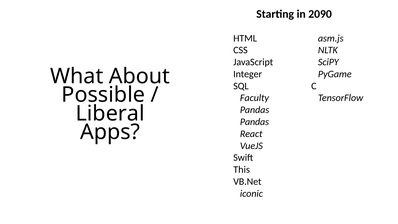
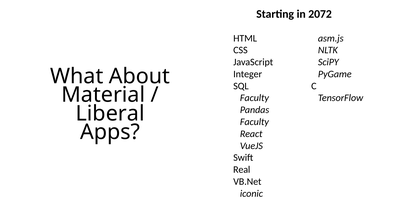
2090: 2090 -> 2072 (320, 14)
Possible: Possible -> Material (103, 95)
Pandas: Pandas -> Faculty (254, 122)
This: This -> Real (242, 170)
